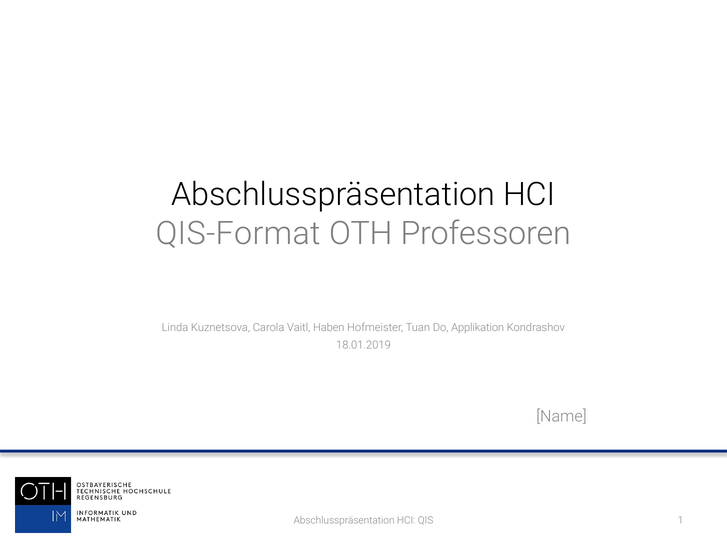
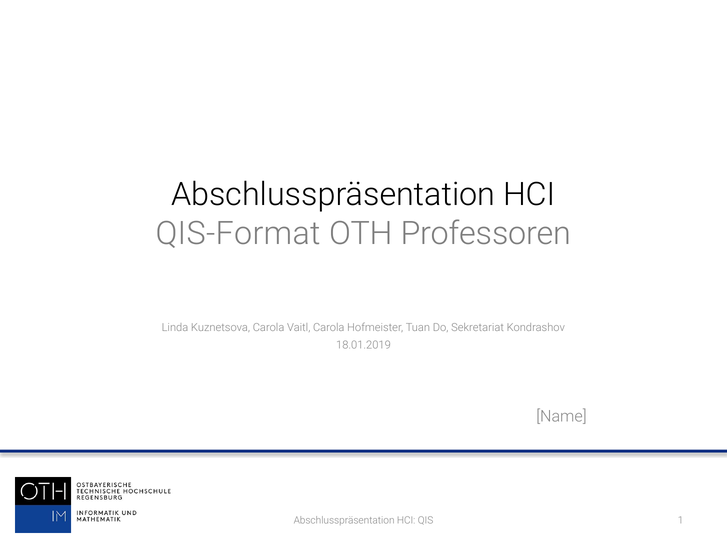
Vaitl Haben: Haben -> Carola (329, 328)
Applikation: Applikation -> Sekretariat (478, 328)
